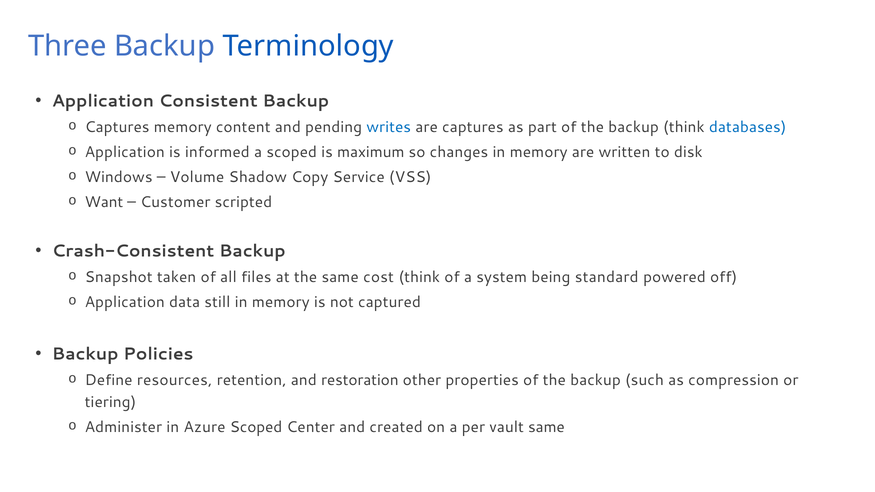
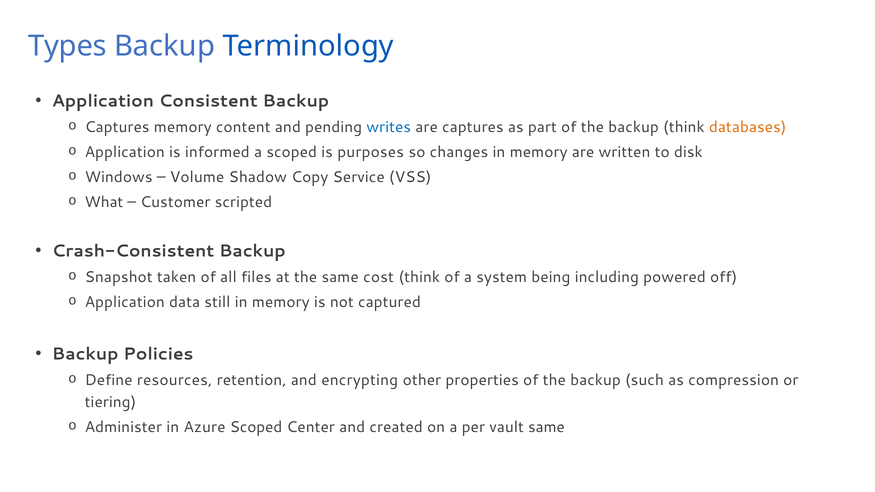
Three: Three -> Types (67, 46)
databases colour: blue -> orange (748, 127)
maximum: maximum -> purposes (371, 152)
Want: Want -> What (104, 202)
standard: standard -> including (607, 277)
restoration: restoration -> encrypting (360, 380)
